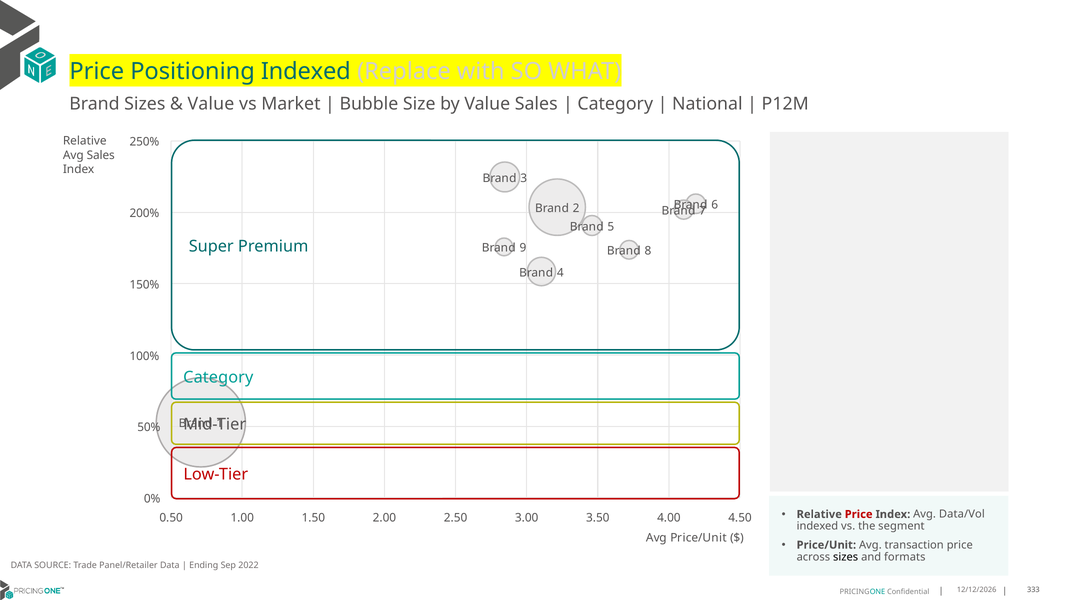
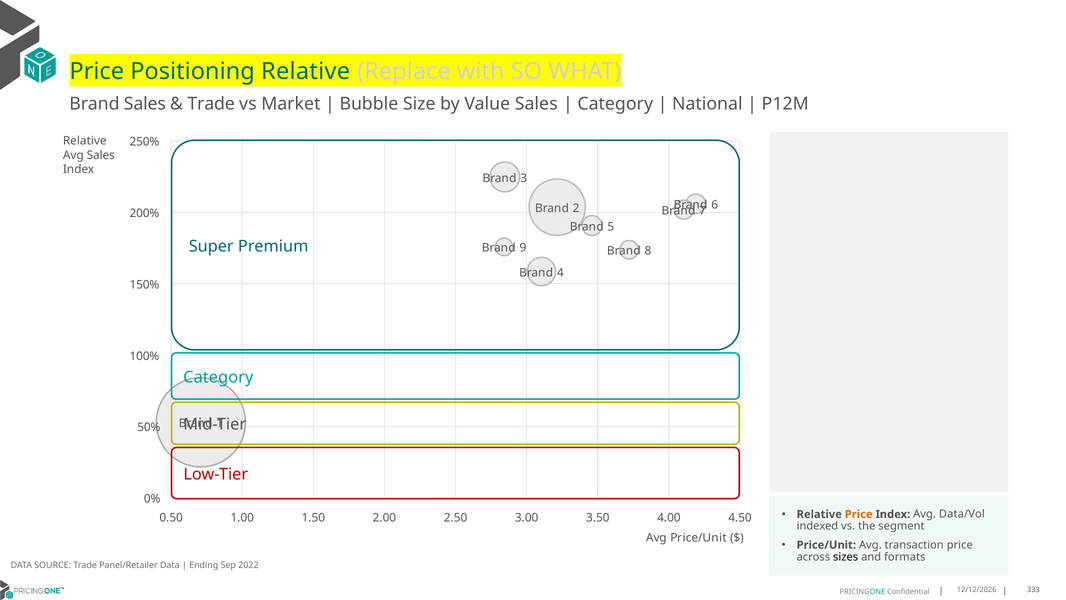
Positioning Indexed: Indexed -> Relative (306, 72)
Brand Sizes: Sizes -> Sales (145, 104)
Value: Value -> Trade (211, 104)
Price colour: red -> orange (859, 514)
